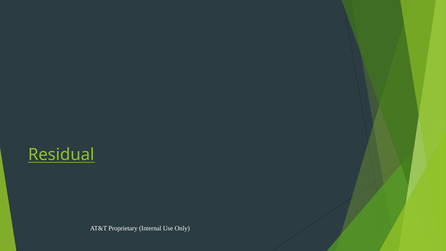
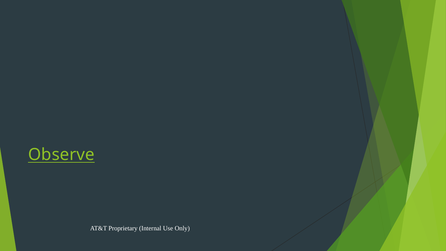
Residual: Residual -> Observe (61, 155)
